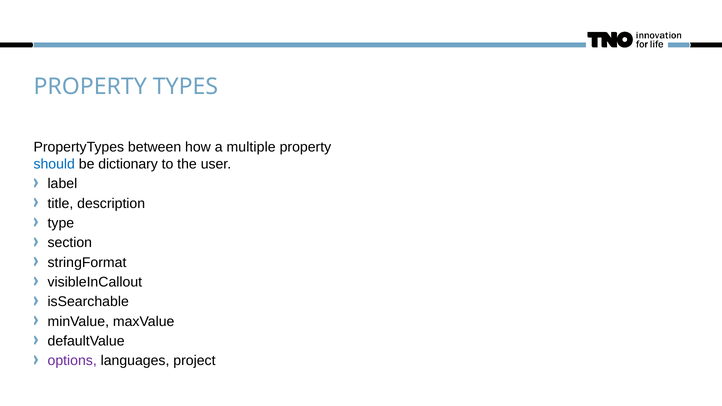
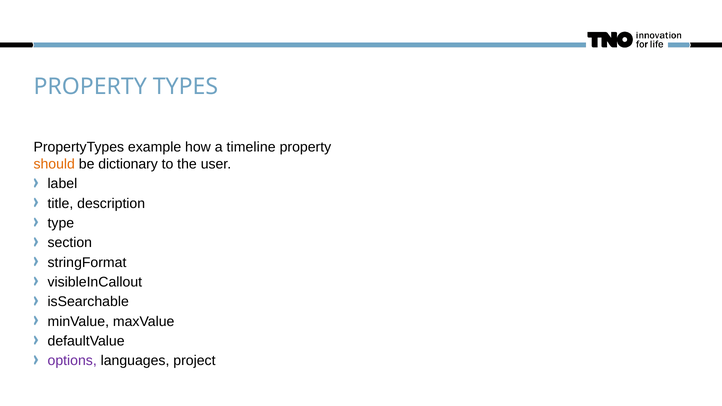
between: between -> example (155, 147)
multiple: multiple -> timeline (251, 147)
should colour: blue -> orange (54, 164)
